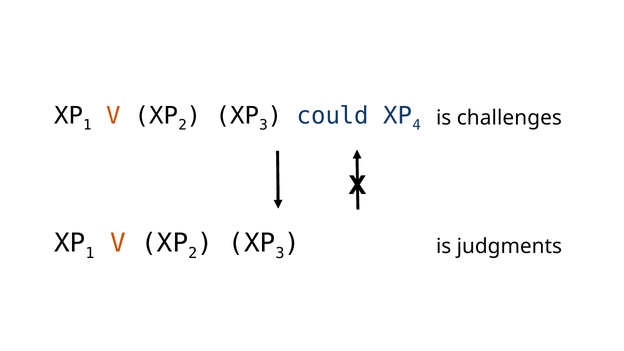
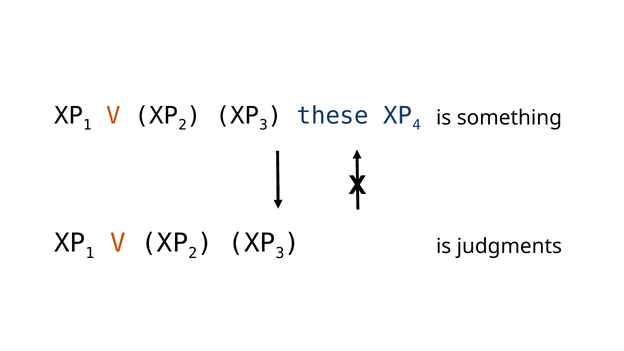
could: could -> these (333, 116)
challenges: challenges -> something (509, 118)
